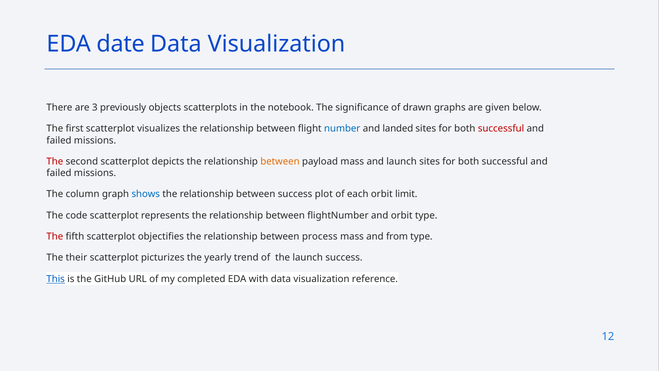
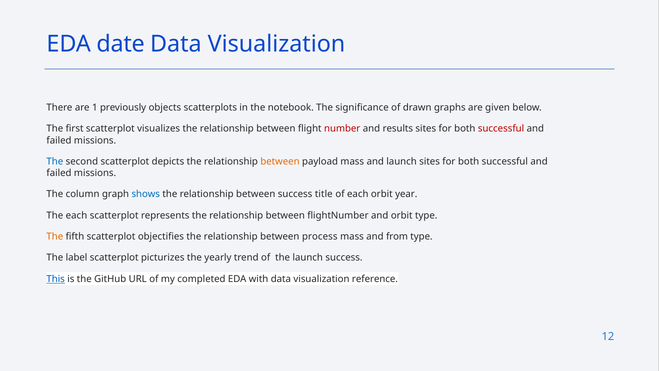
3: 3 -> 1 (95, 108)
number colour: blue -> red (342, 129)
landed: landed -> results (398, 129)
The colour: red -> blue (55, 161)
plot: plot -> title (324, 194)
limit: limit -> year (406, 194)
The code: code -> each (76, 215)
The colour: red -> orange (55, 236)
their: their -> label (76, 258)
